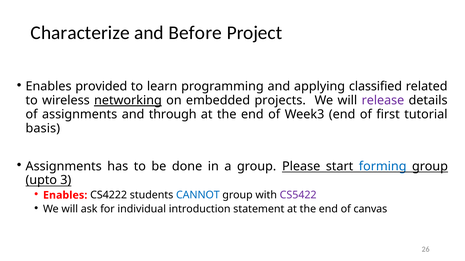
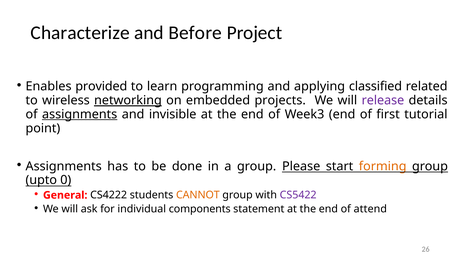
assignments underline: none -> present (80, 115)
through: through -> invisible (173, 115)
basis: basis -> point (43, 129)
forming colour: blue -> orange (383, 167)
3: 3 -> 0 (66, 181)
Enables: Enables -> General (65, 196)
CANNOT colour: blue -> orange (198, 196)
introduction: introduction -> components (200, 210)
canvas: canvas -> attend (370, 210)
